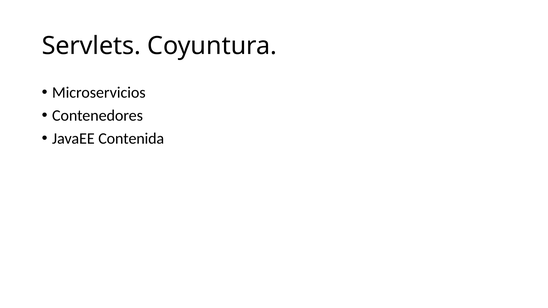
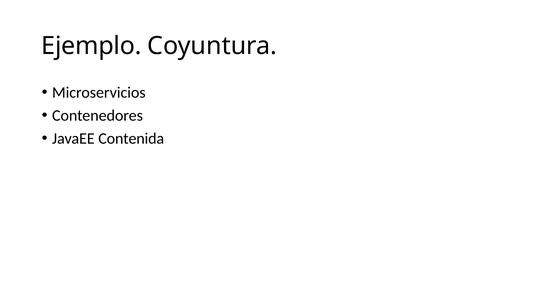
Servlets: Servlets -> Ejemplo (91, 46)
